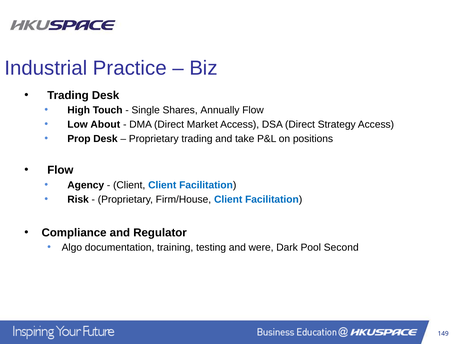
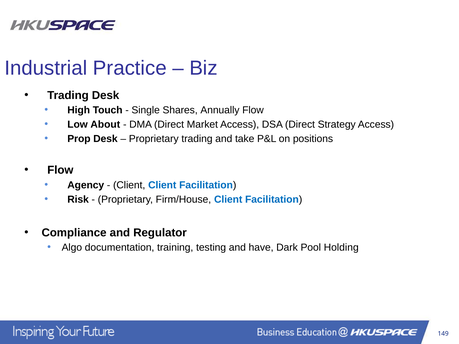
were: were -> have (261, 248)
Second: Second -> Holding (341, 248)
